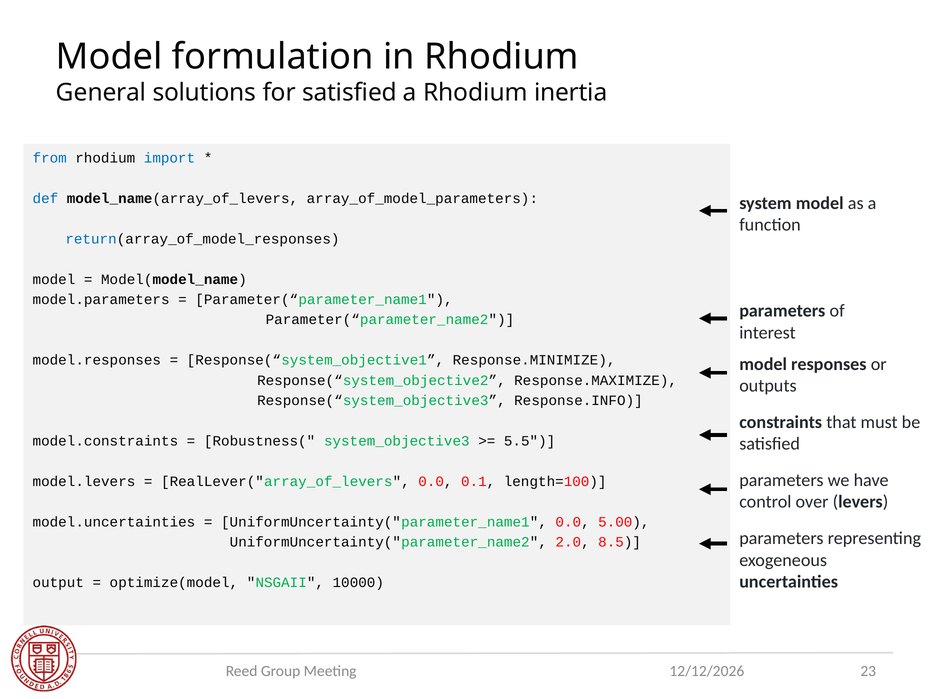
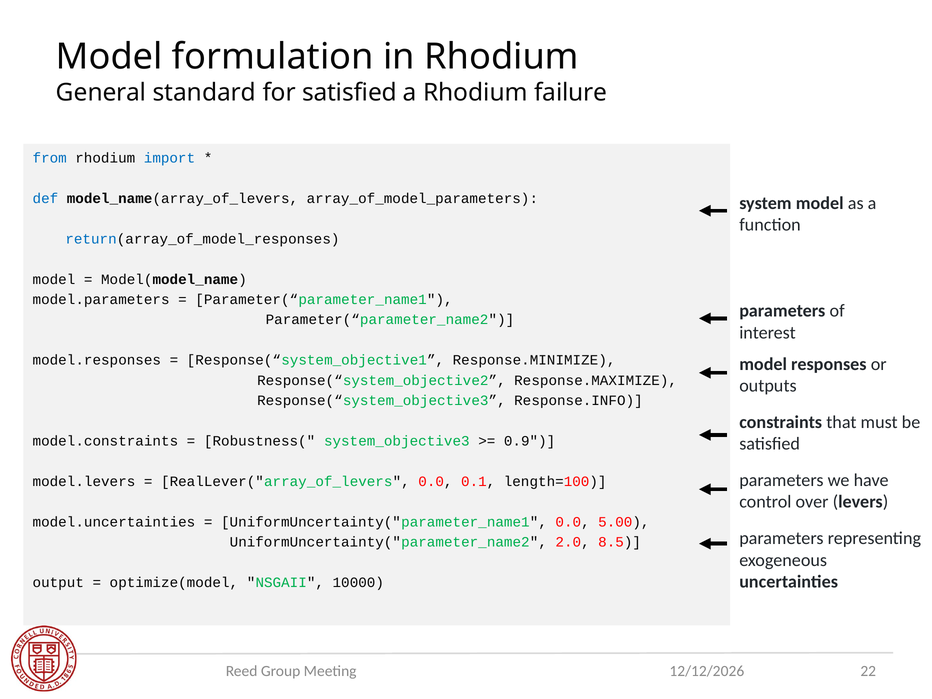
solutions: solutions -> standard (204, 93)
inertia: inertia -> failure (571, 93)
5.5: 5.5 -> 0.9 (530, 441)
23: 23 -> 22 (868, 671)
